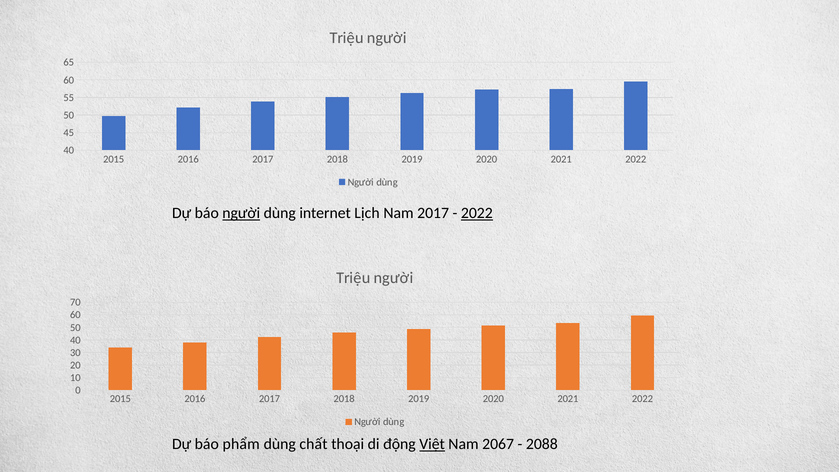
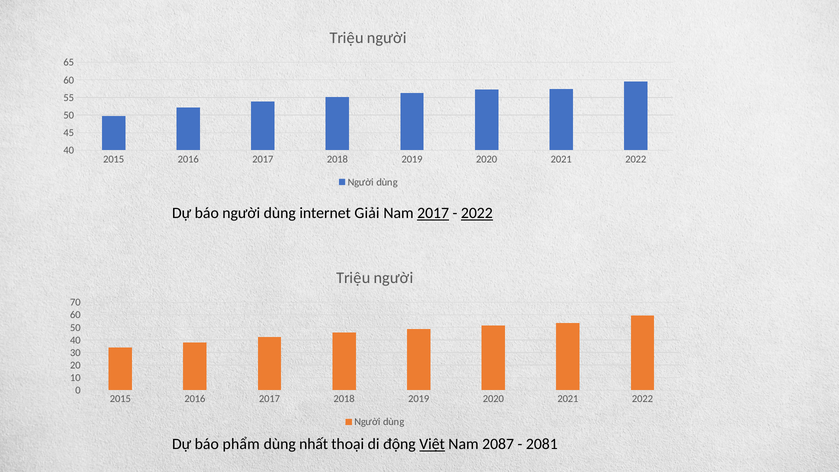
người underline: present -> none (241, 213)
Lịch: Lịch -> Giải (367, 213)
2017 underline: none -> present (433, 213)
chất: chất -> nhất (314, 444)
2067: 2067 -> 2087 (498, 444)
2088: 2088 -> 2081 (542, 444)
